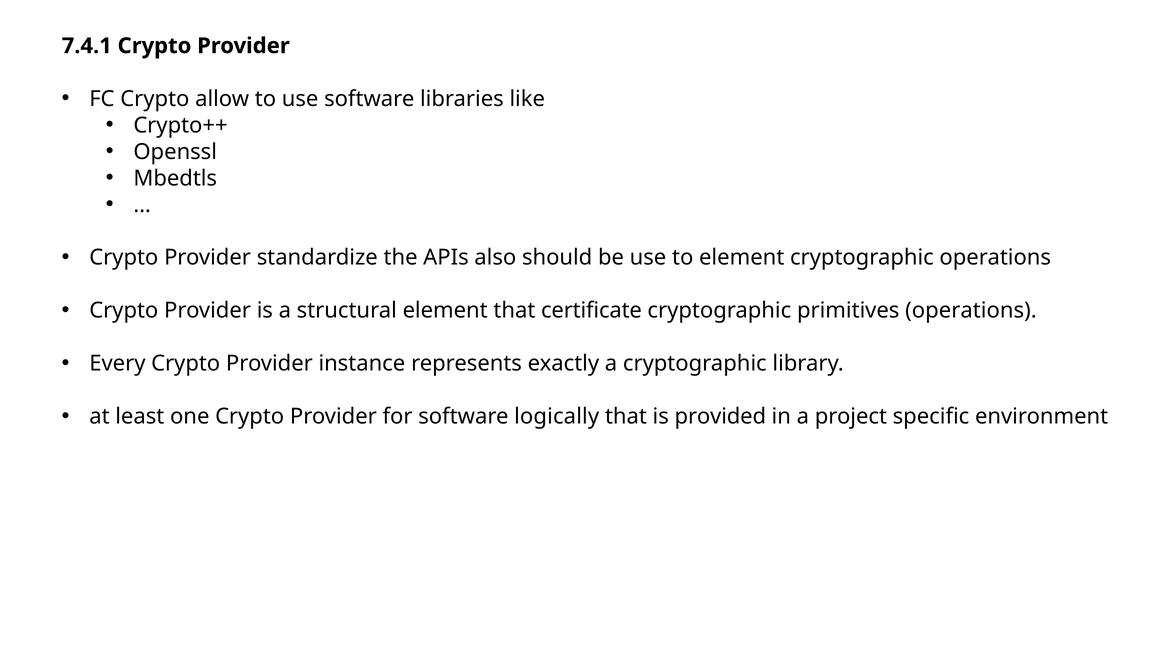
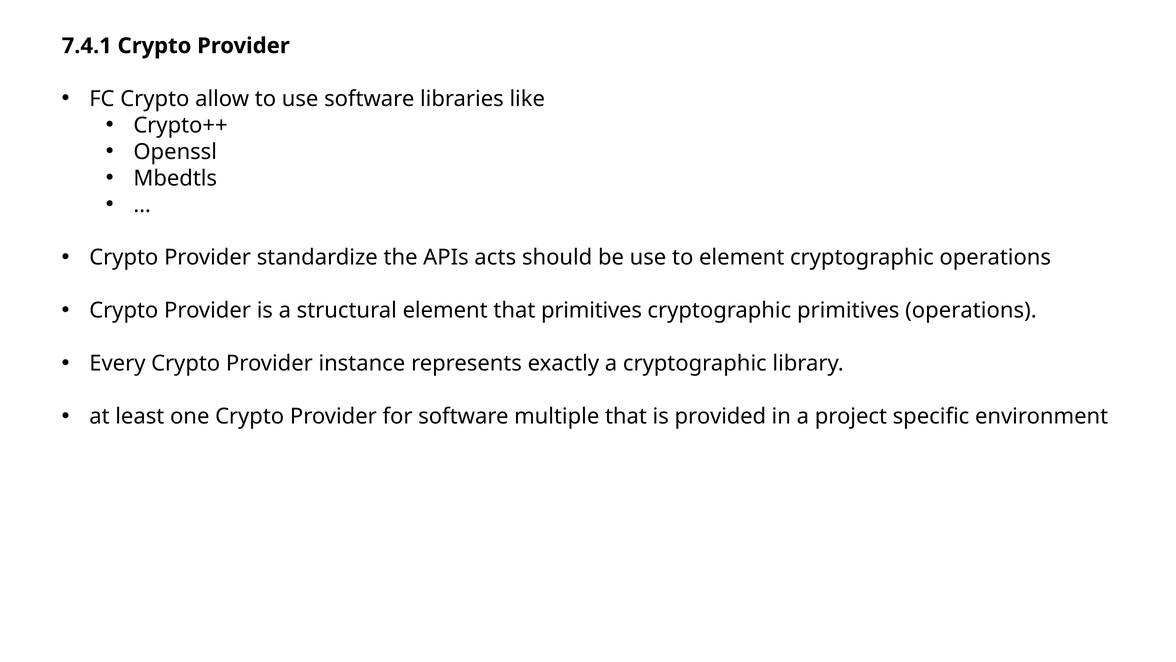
also: also -> acts (495, 257)
that certificate: certificate -> primitives (591, 310)
logically: logically -> multiple (557, 416)
